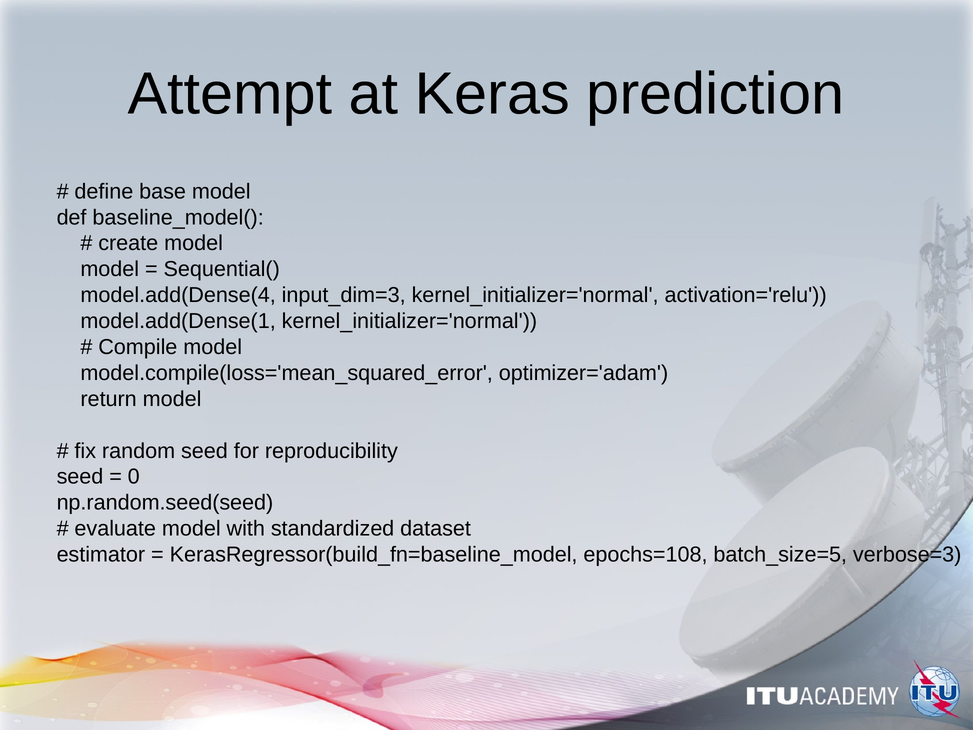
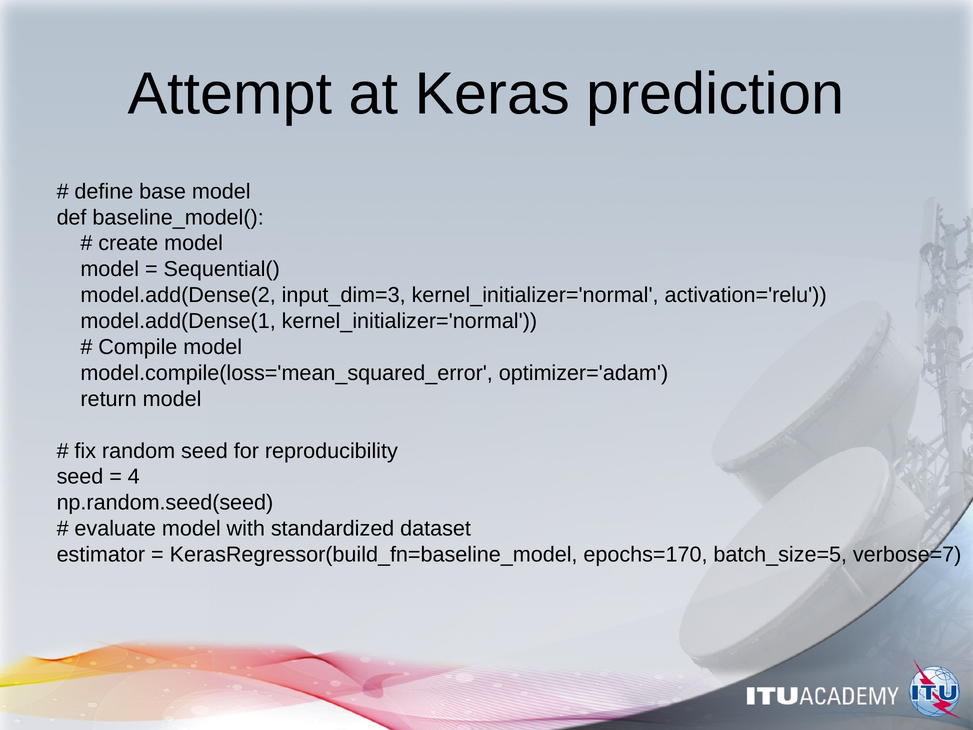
model.add(Dense(4: model.add(Dense(4 -> model.add(Dense(2 (178, 295)
0: 0 -> 4 (134, 477)
epochs=108: epochs=108 -> epochs=170 (645, 554)
verbose=3: verbose=3 -> verbose=7 (907, 554)
